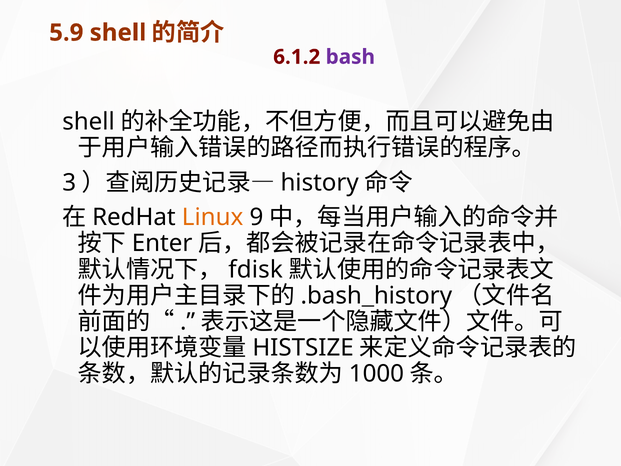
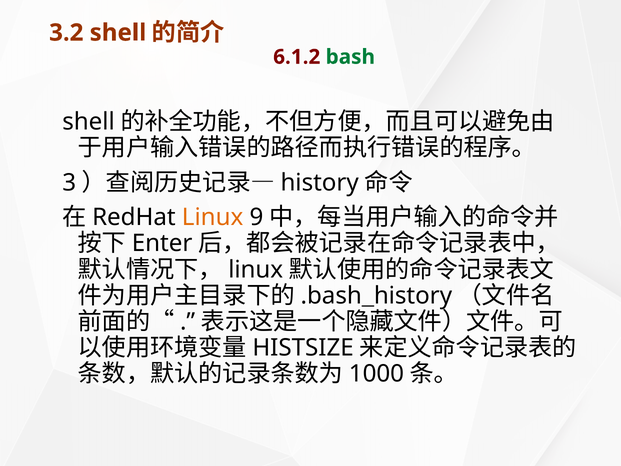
5.9: 5.9 -> 3.2 (66, 33)
bash colour: purple -> green (350, 57)
fdisk: fdisk -> linux (256, 269)
